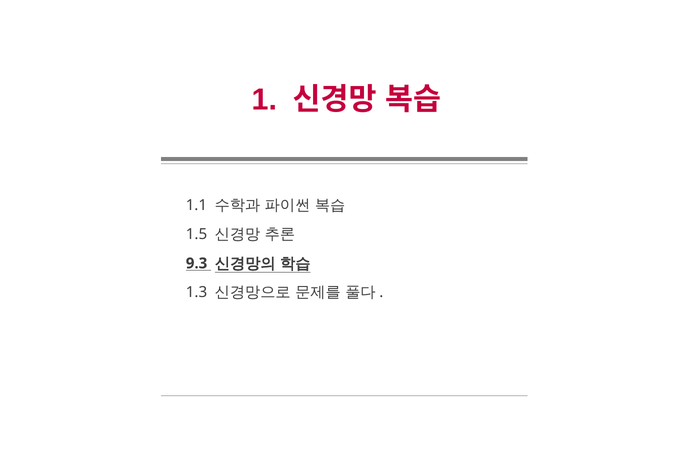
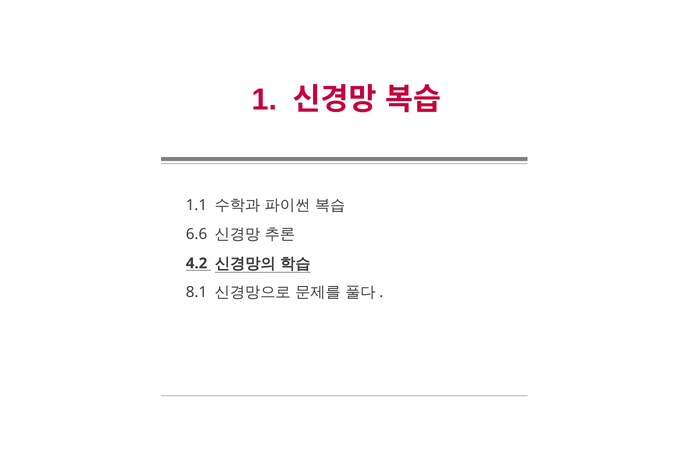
1.5: 1.5 -> 6.6 (196, 234)
9.3: 9.3 -> 4.2 (197, 263)
1.3: 1.3 -> 8.1 (196, 292)
